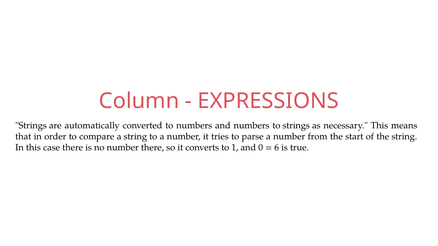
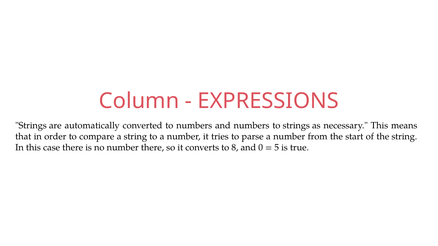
1: 1 -> 8 (235, 148)
6: 6 -> 5 (277, 148)
